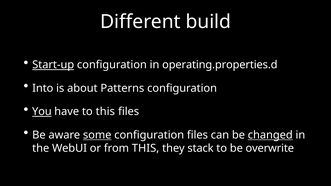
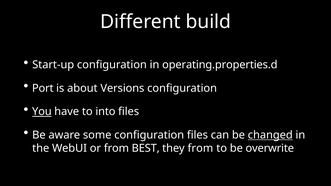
Start-up underline: present -> none (53, 65)
Into: Into -> Port (43, 88)
Patterns: Patterns -> Versions (122, 88)
to this: this -> into (105, 112)
some underline: present -> none (97, 135)
from THIS: THIS -> BEST (146, 148)
they stack: stack -> from (200, 148)
